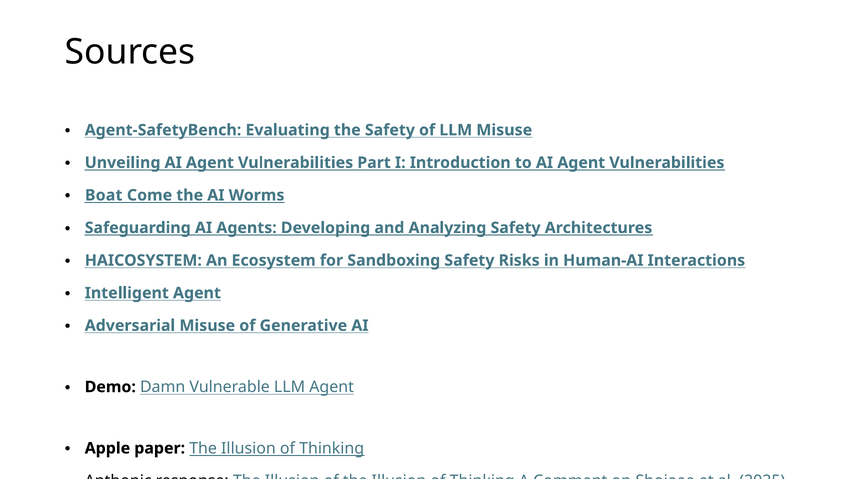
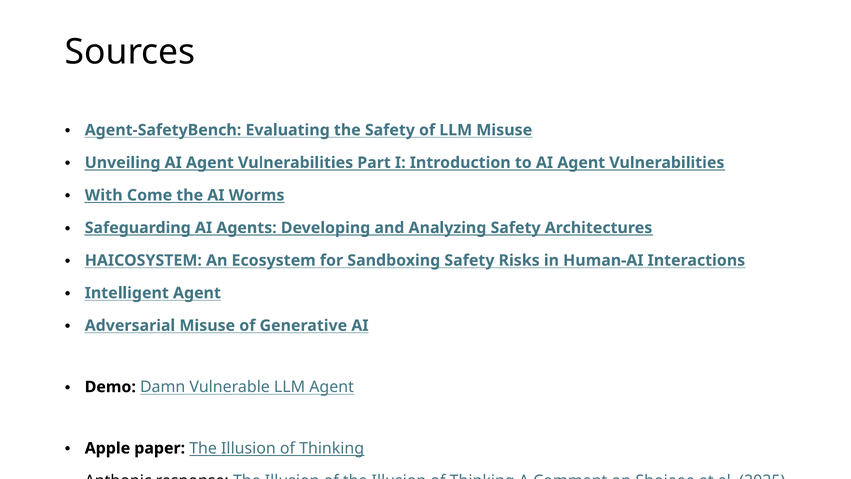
Boat: Boat -> With (104, 195)
